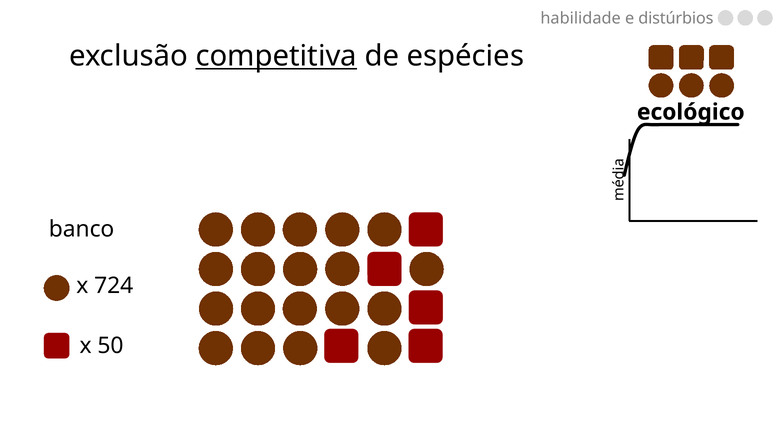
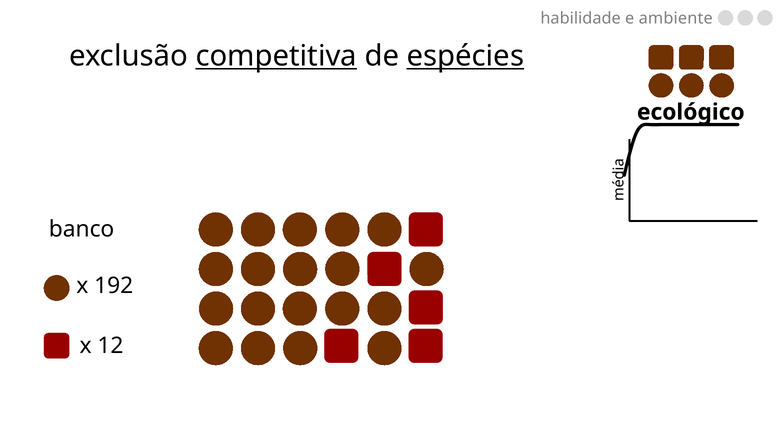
distúrbios: distúrbios -> ambiente (676, 18)
espécies underline: none -> present (465, 56)
724: 724 -> 192 (114, 286)
50: 50 -> 12 (110, 346)
